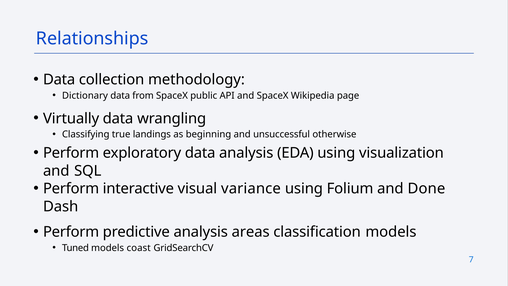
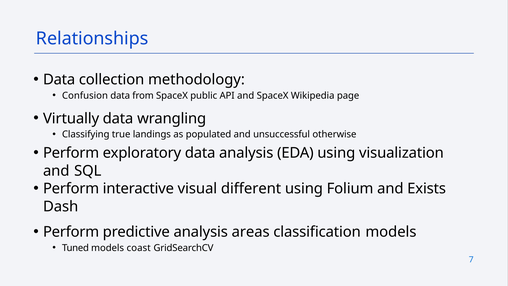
Dictionary: Dictionary -> Confusion (85, 96)
beginning: beginning -> populated (209, 134)
variance: variance -> different (251, 189)
Done: Done -> Exists (427, 189)
